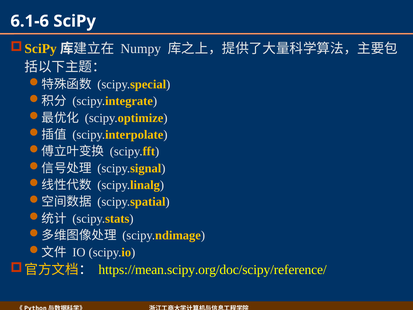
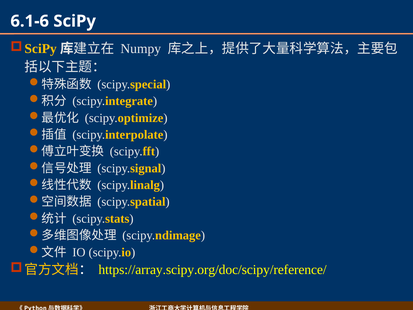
https://mean.scipy.org/doc/scipy/reference/: https://mean.scipy.org/doc/scipy/reference/ -> https://array.scipy.org/doc/scipy/reference/ (213, 270)
